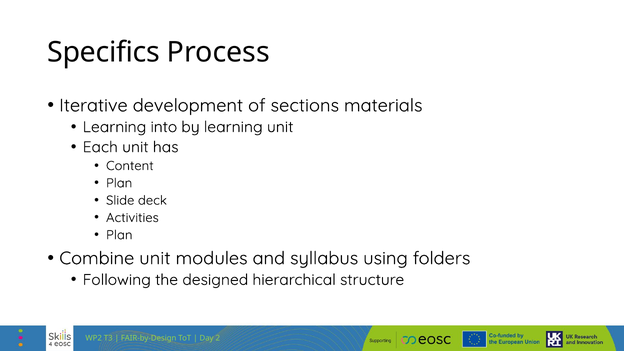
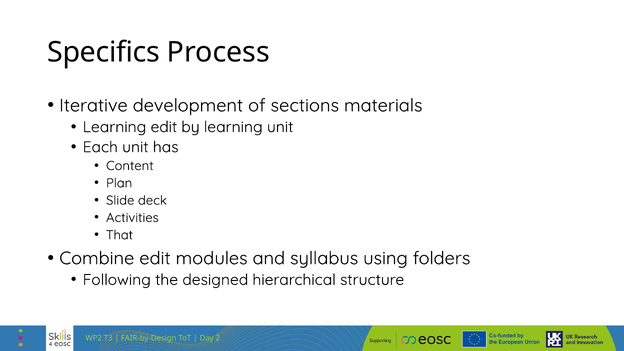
Learning into: into -> edit (164, 127)
Plan: Plan -> That (119, 235)
Combine unit: unit -> edit (155, 258)
